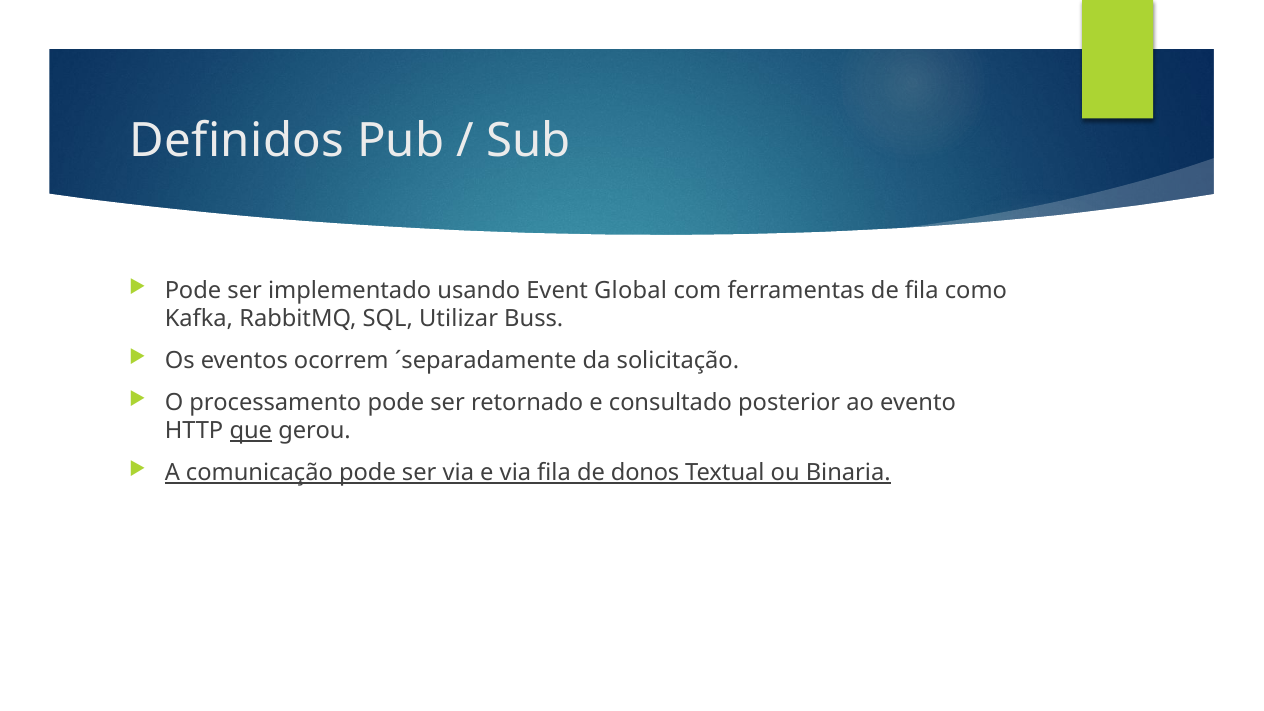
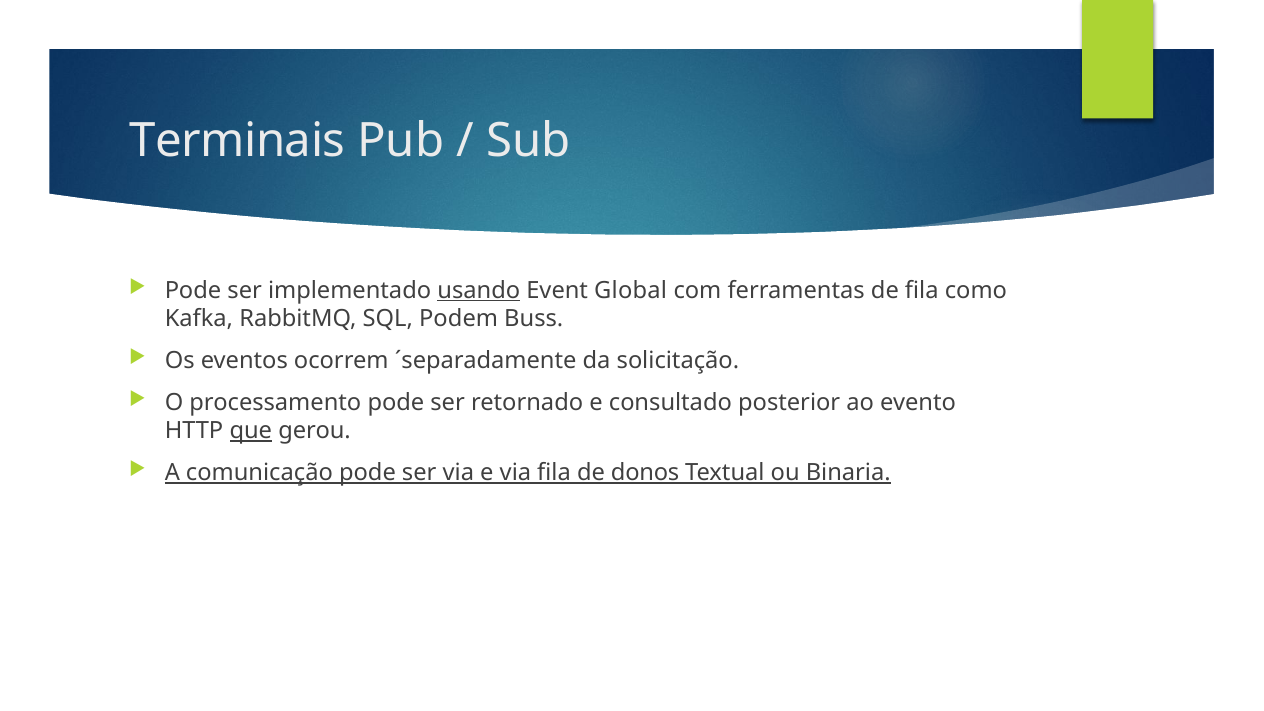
Definidos: Definidos -> Terminais (237, 141)
usando underline: none -> present (479, 291)
Utilizar: Utilizar -> Podem (459, 319)
